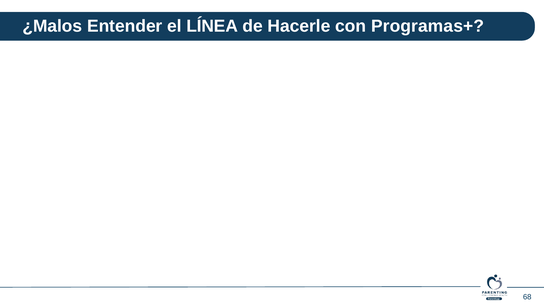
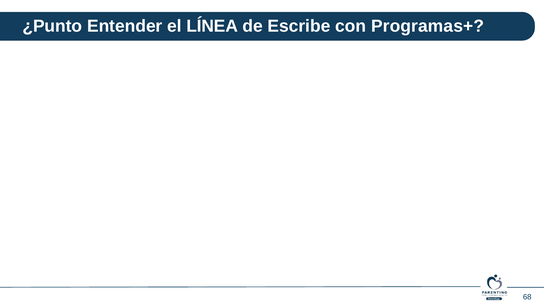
¿Malos: ¿Malos -> ¿Punto (52, 26)
Hacerle: Hacerle -> Escribe (299, 26)
